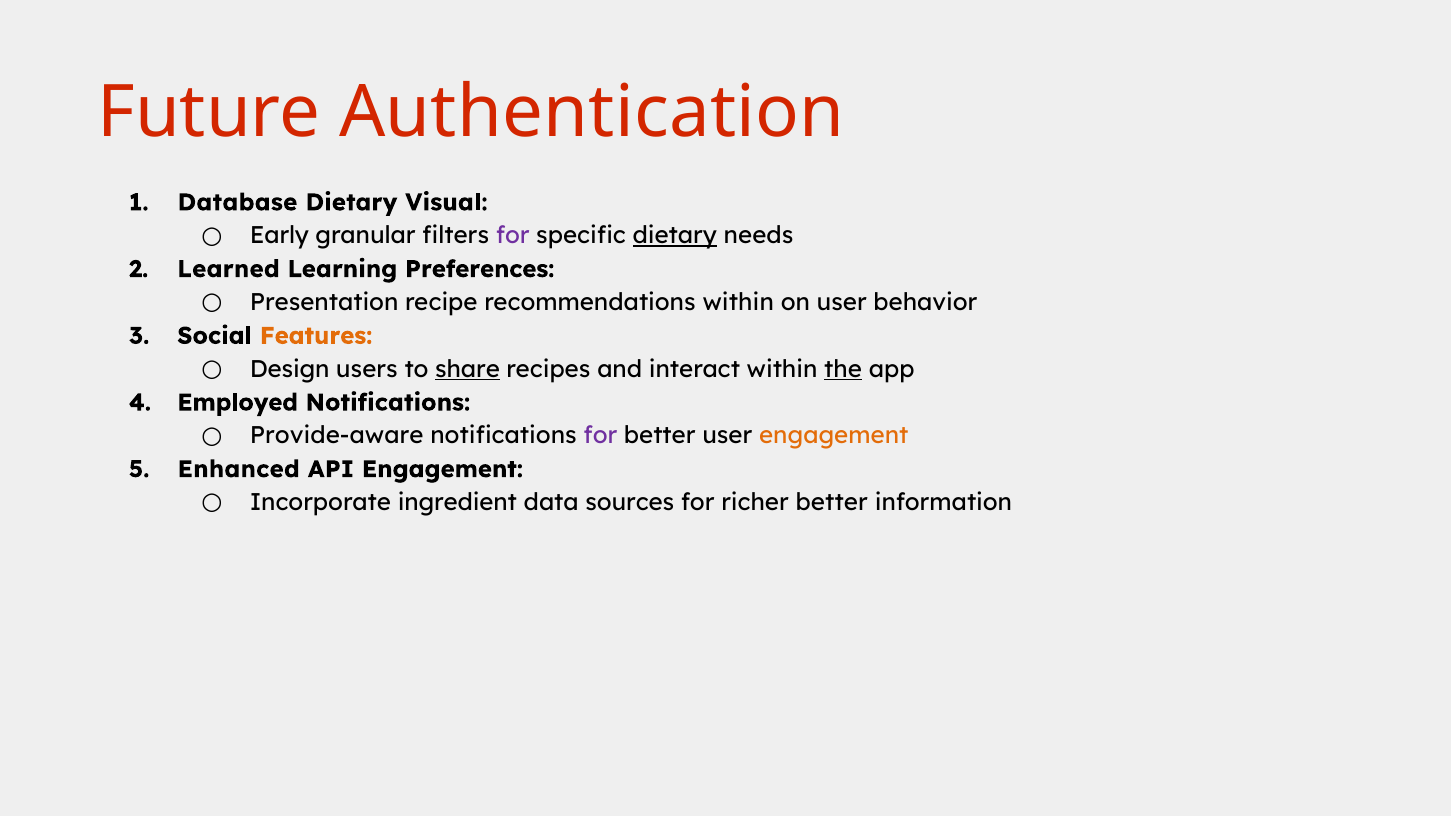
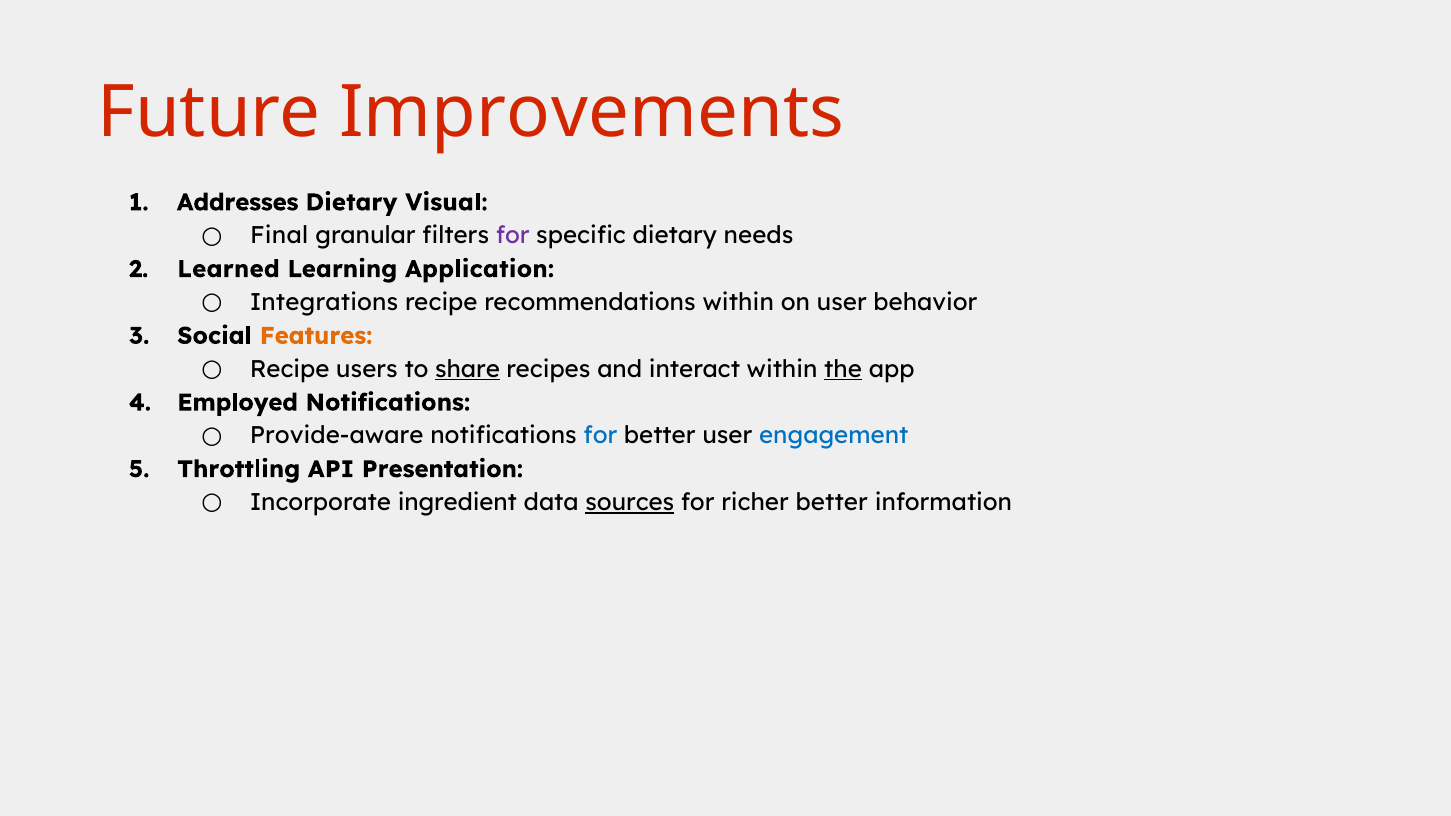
Authentication: Authentication -> Improvements (592, 113)
Database: Database -> Addresses (238, 202)
Early: Early -> Final (279, 236)
dietary underline: present -> none (675, 236)
Preferences: Preferences -> Application (480, 269)
Presentation: Presentation -> Integrations (324, 303)
Design: Design -> Recipe (290, 369)
for colour: purple -> blue (600, 436)
engagement colour: orange -> blue (834, 436)
Enhanced: Enhanced -> Throttling (239, 469)
API Engagement: Engagement -> Presentation (442, 469)
sources underline: none -> present (630, 503)
